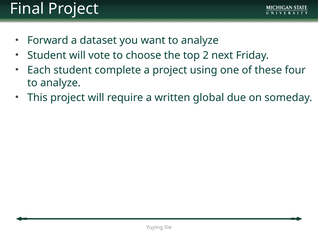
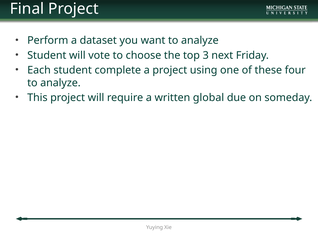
Forward: Forward -> Perform (48, 41)
2: 2 -> 3 (206, 55)
